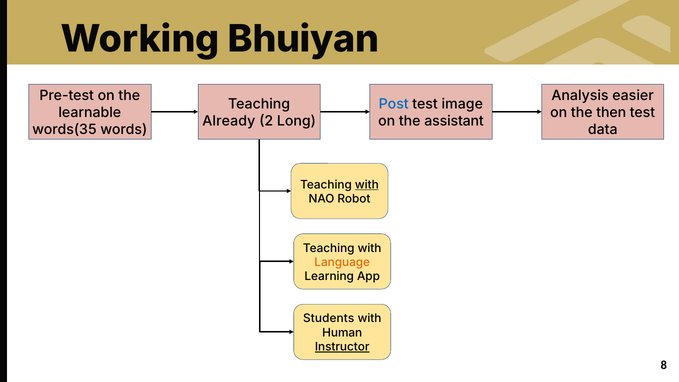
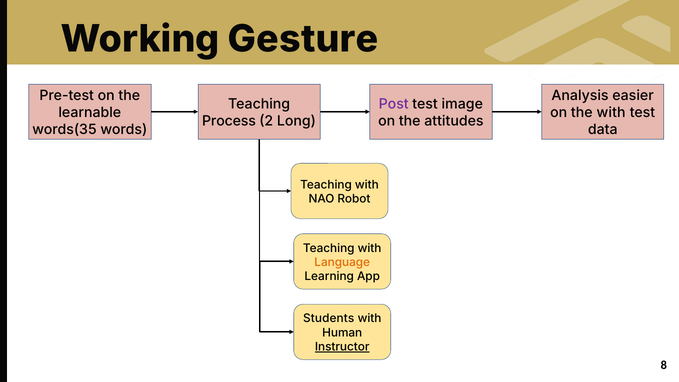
Bhuiyan: Bhuiyan -> Gesture (303, 39)
Post colour: blue -> purple (394, 104)
the then: then -> with (611, 113)
Already: Already -> Process (229, 121)
assistant: assistant -> attitudes (454, 121)
with underline: present -> none (367, 185)
